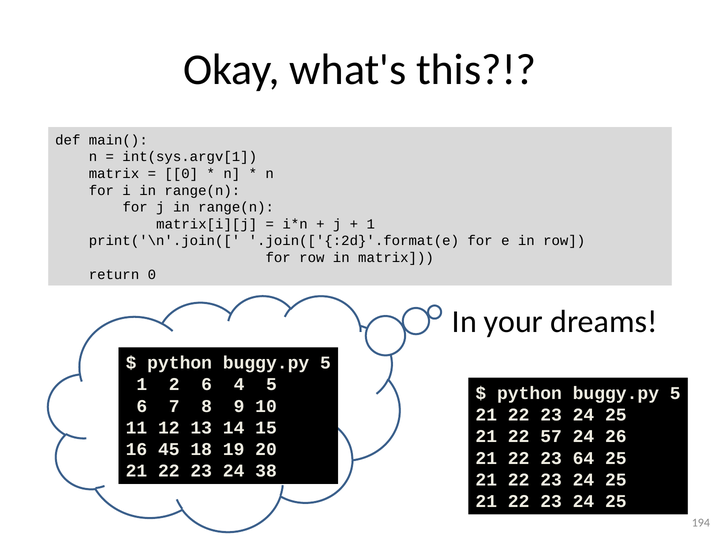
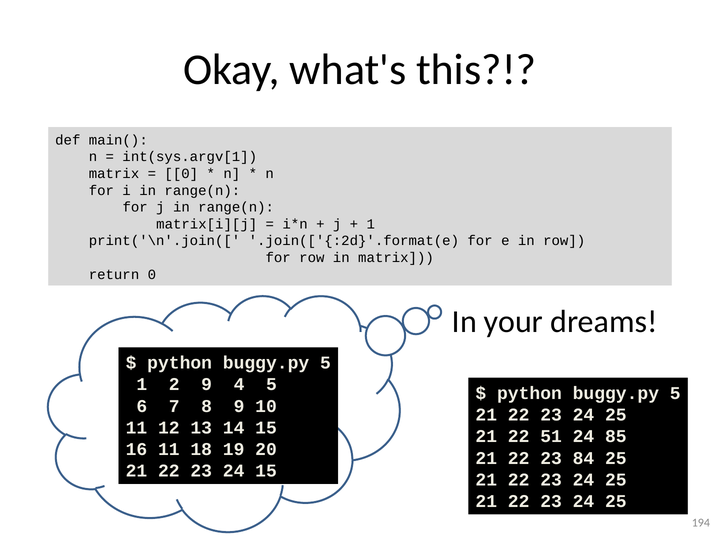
2 6: 6 -> 9 (207, 385)
57: 57 -> 51 (551, 436)
26: 26 -> 85 (616, 436)
16 45: 45 -> 11 (169, 449)
64: 64 -> 84 (583, 458)
24 38: 38 -> 15 (266, 471)
